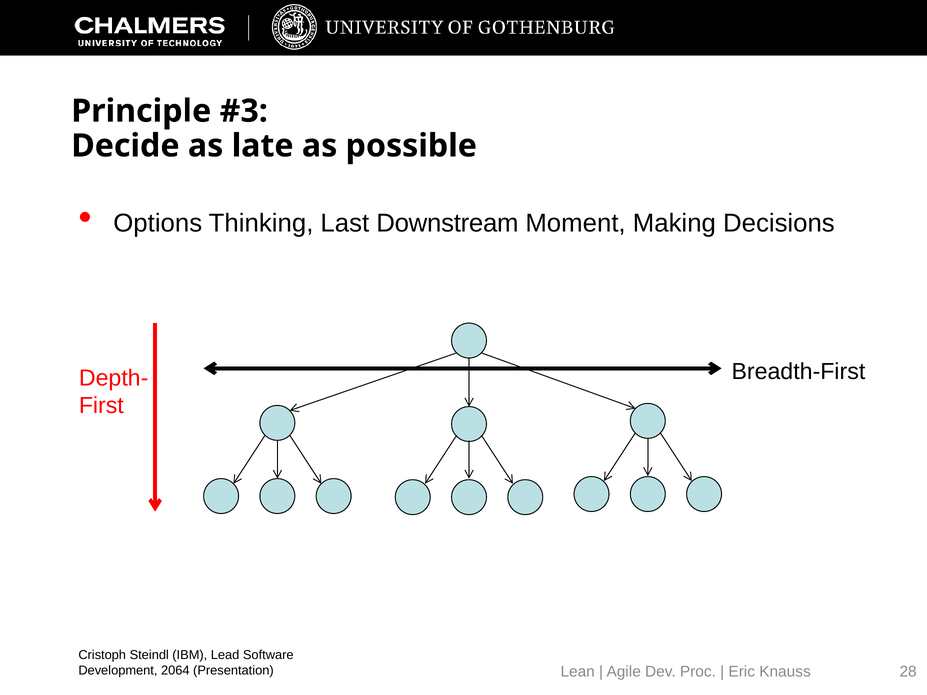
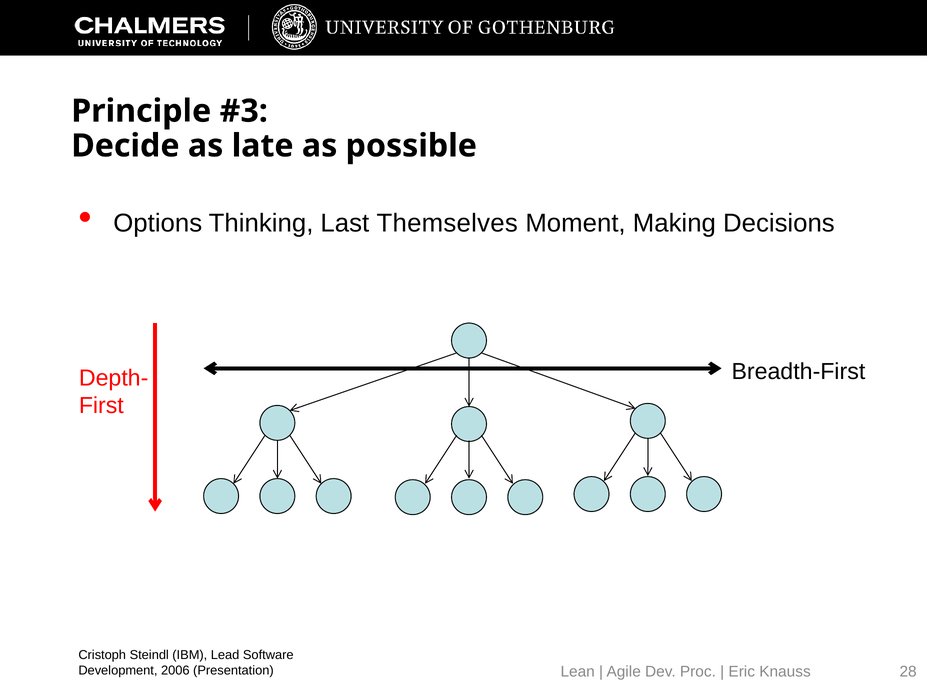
Downstream: Downstream -> Themselves (447, 224)
2064: 2064 -> 2006 (175, 671)
